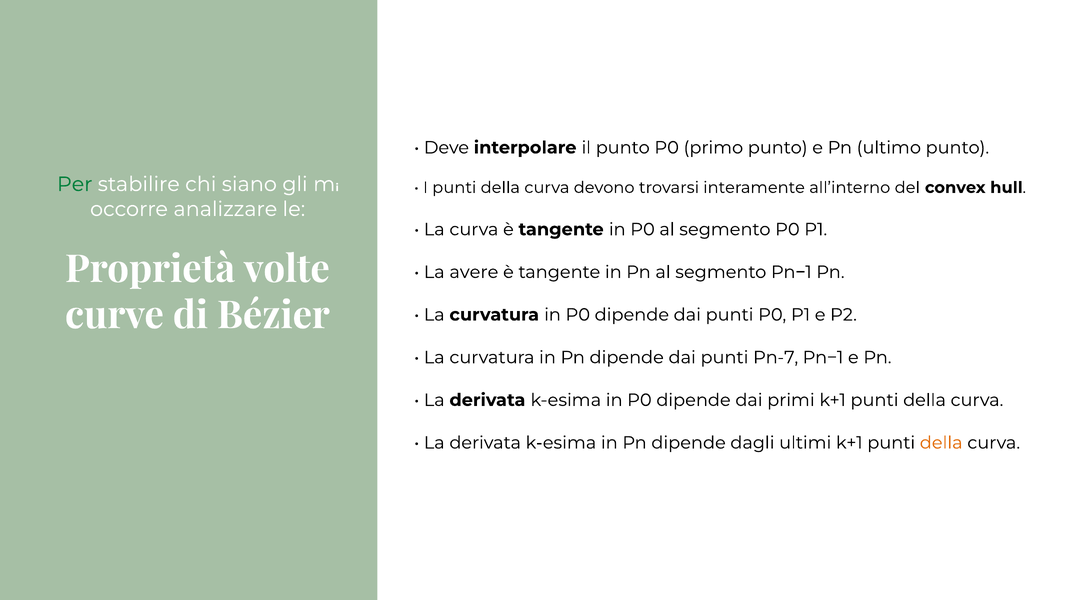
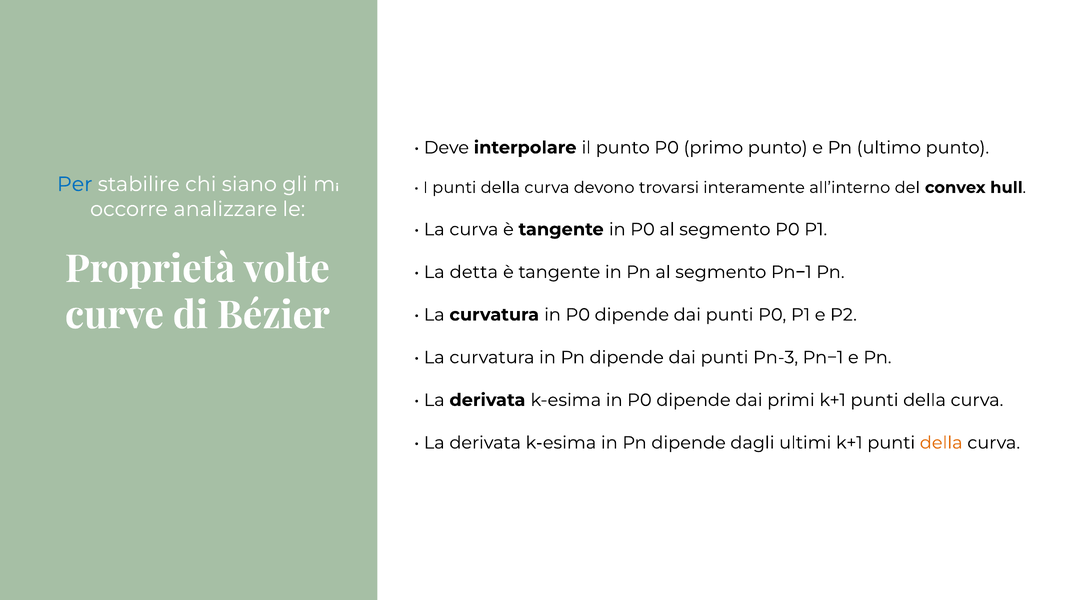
Per colour: green -> blue (75, 184)
avere: avere -> detta (474, 272)
Pn-7: Pn-7 -> Pn-3 (776, 358)
